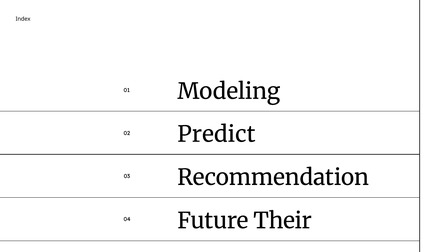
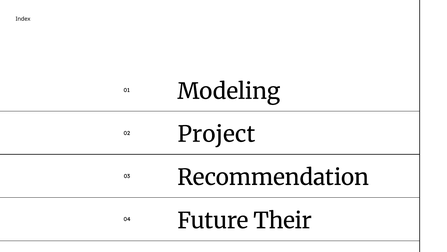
Predict: Predict -> Project (216, 134)
